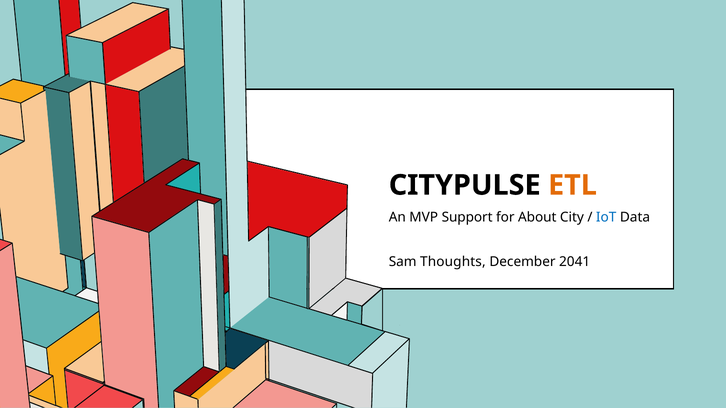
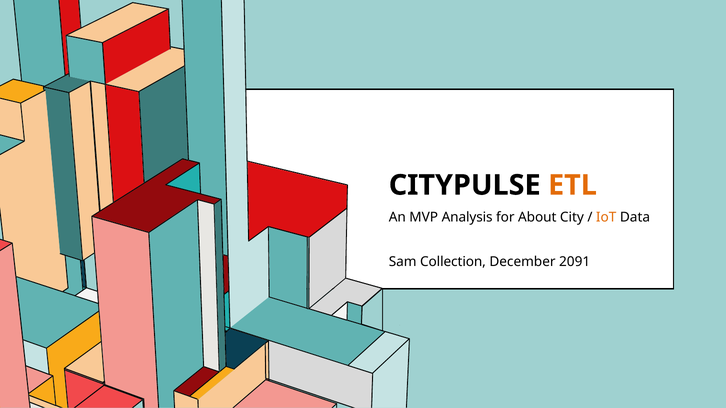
Support: Support -> Analysis (467, 217)
IoT colour: blue -> orange (606, 217)
Thoughts: Thoughts -> Collection (453, 262)
2041: 2041 -> 2091 (575, 262)
